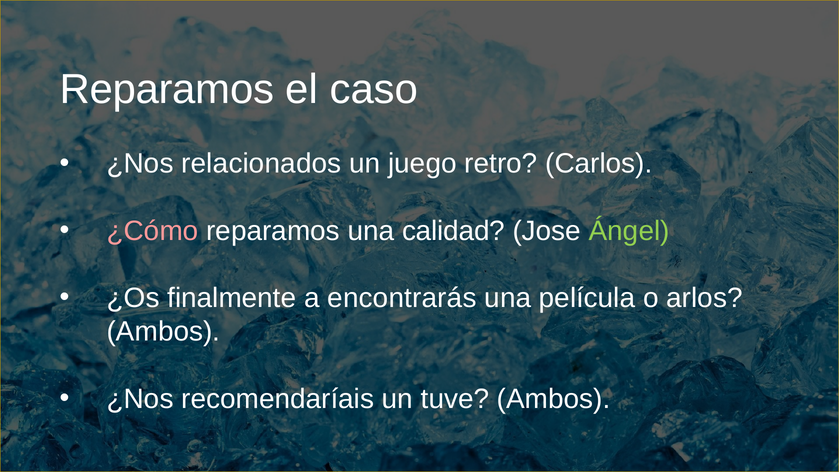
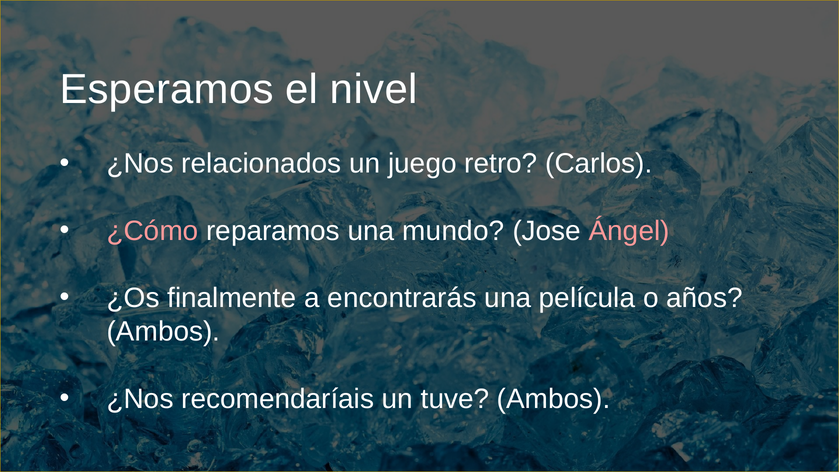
Reparamos: Reparamos -> Esperamos (167, 89)
caso: caso -> nivel (374, 89)
calidad: calidad -> mundo (453, 231)
Ángel colour: light green -> pink (629, 231)
arlos: arlos -> años (704, 298)
